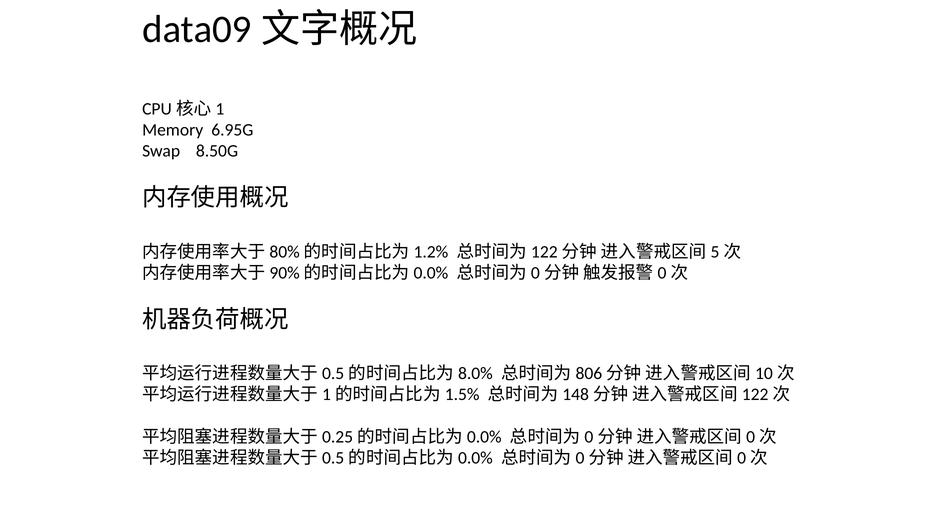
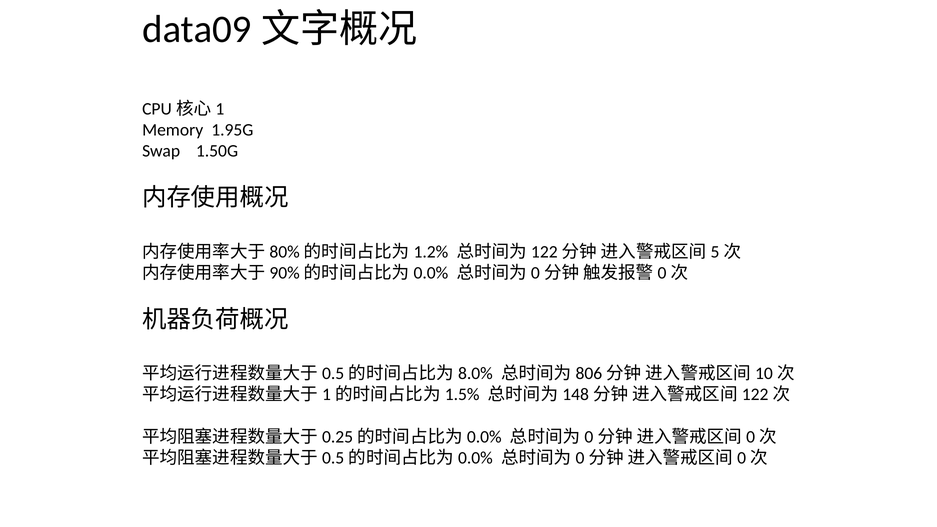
6.95G: 6.95G -> 1.95G (232, 130)
8.50G: 8.50G -> 1.50G (217, 151)
